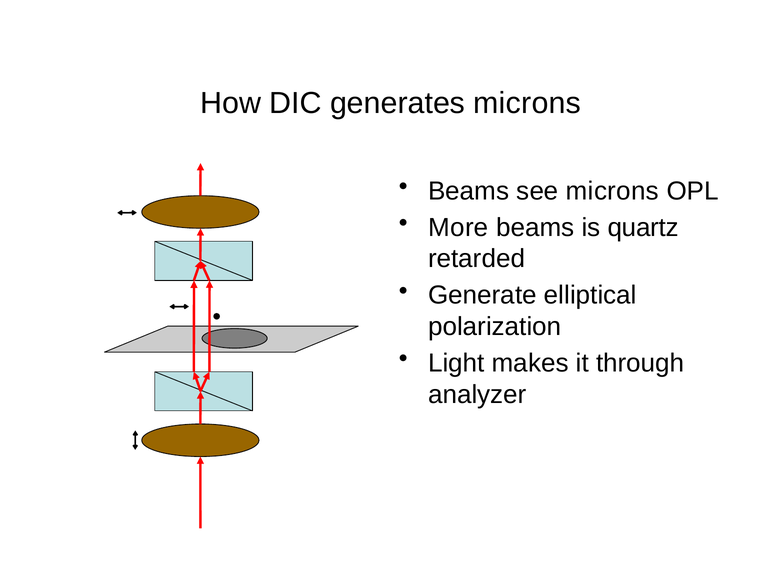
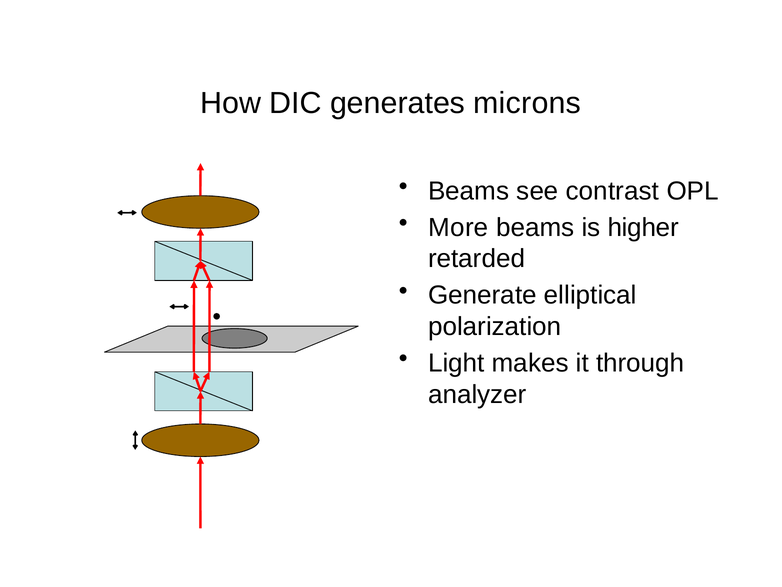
see microns: microns -> contrast (612, 191)
quartz: quartz -> higher (643, 227)
